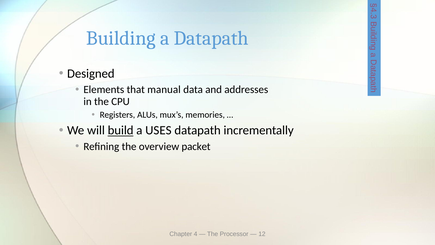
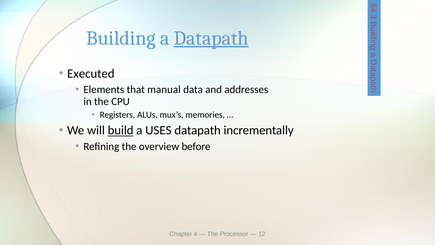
Datapath underline: none -> present (211, 38)
Designed: Designed -> Executed (91, 74)
packet: packet -> before (196, 146)
